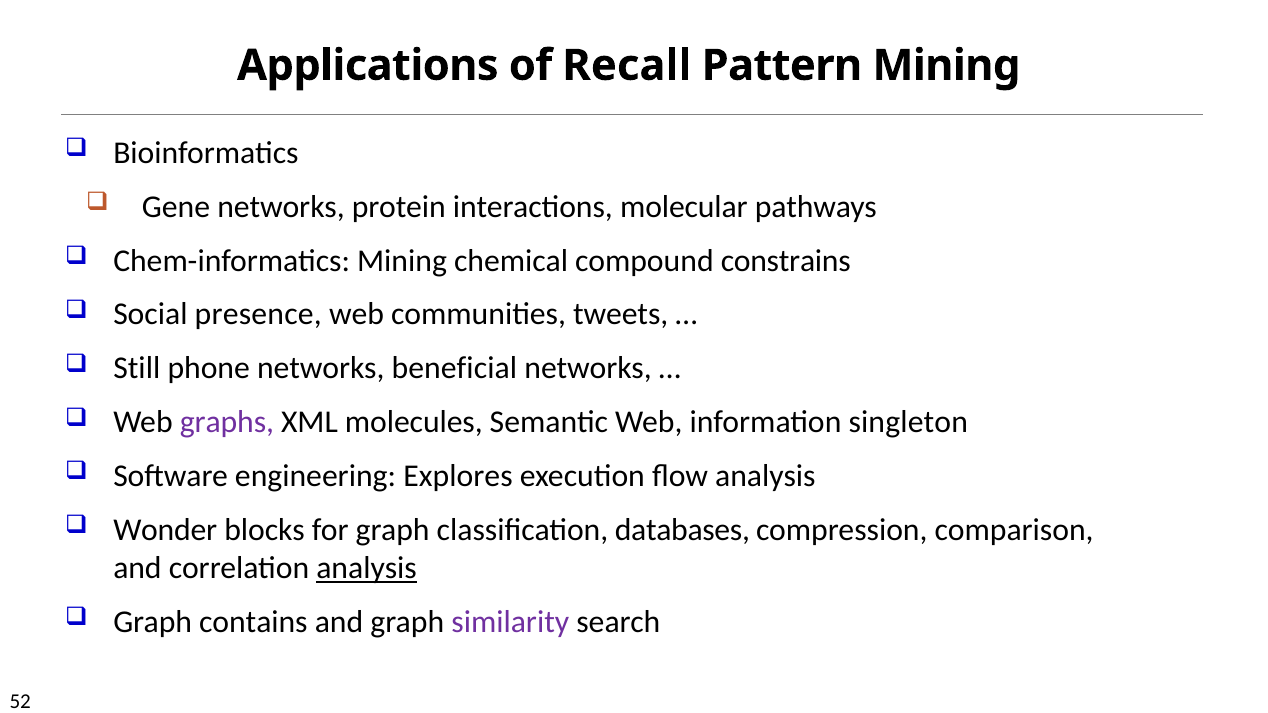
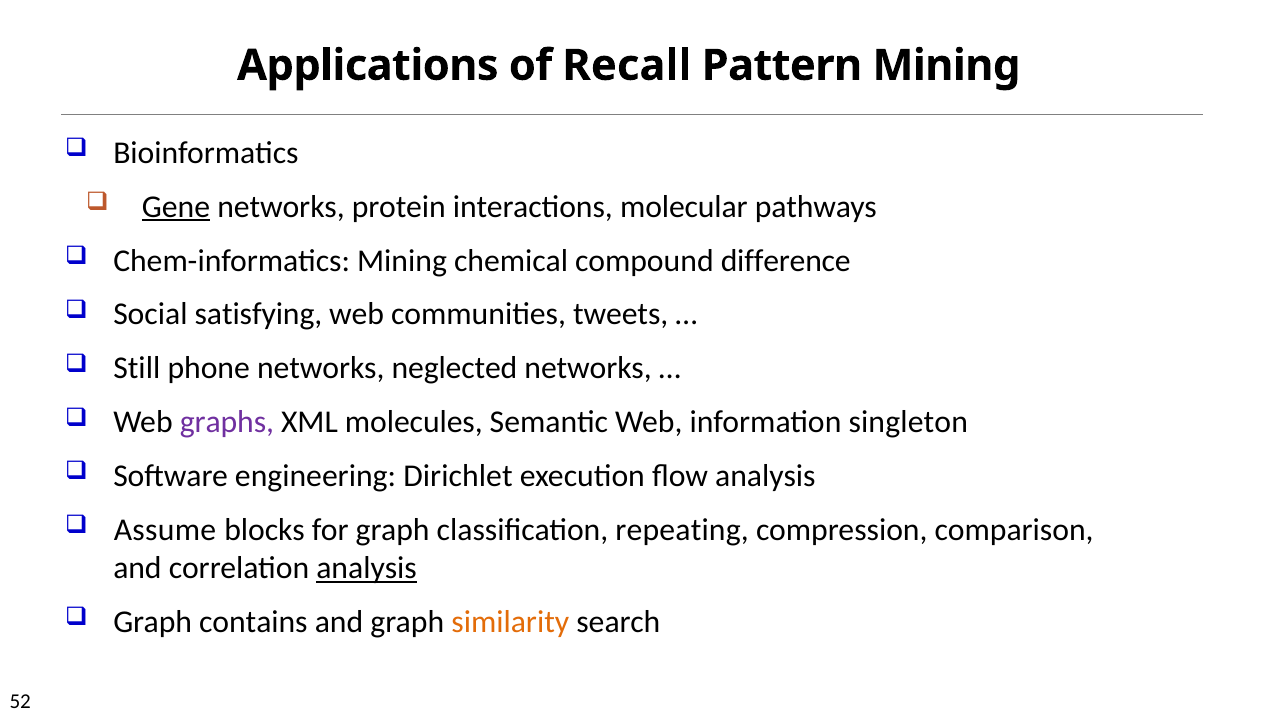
Gene underline: none -> present (176, 207)
constrains: constrains -> difference (786, 261)
presence: presence -> satisfying (258, 315)
beneficial: beneficial -> neglected (454, 368)
Explores: Explores -> Dirichlet (458, 476)
Wonder: Wonder -> Assume (165, 530)
databases: databases -> repeating (682, 530)
similarity colour: purple -> orange (510, 622)
